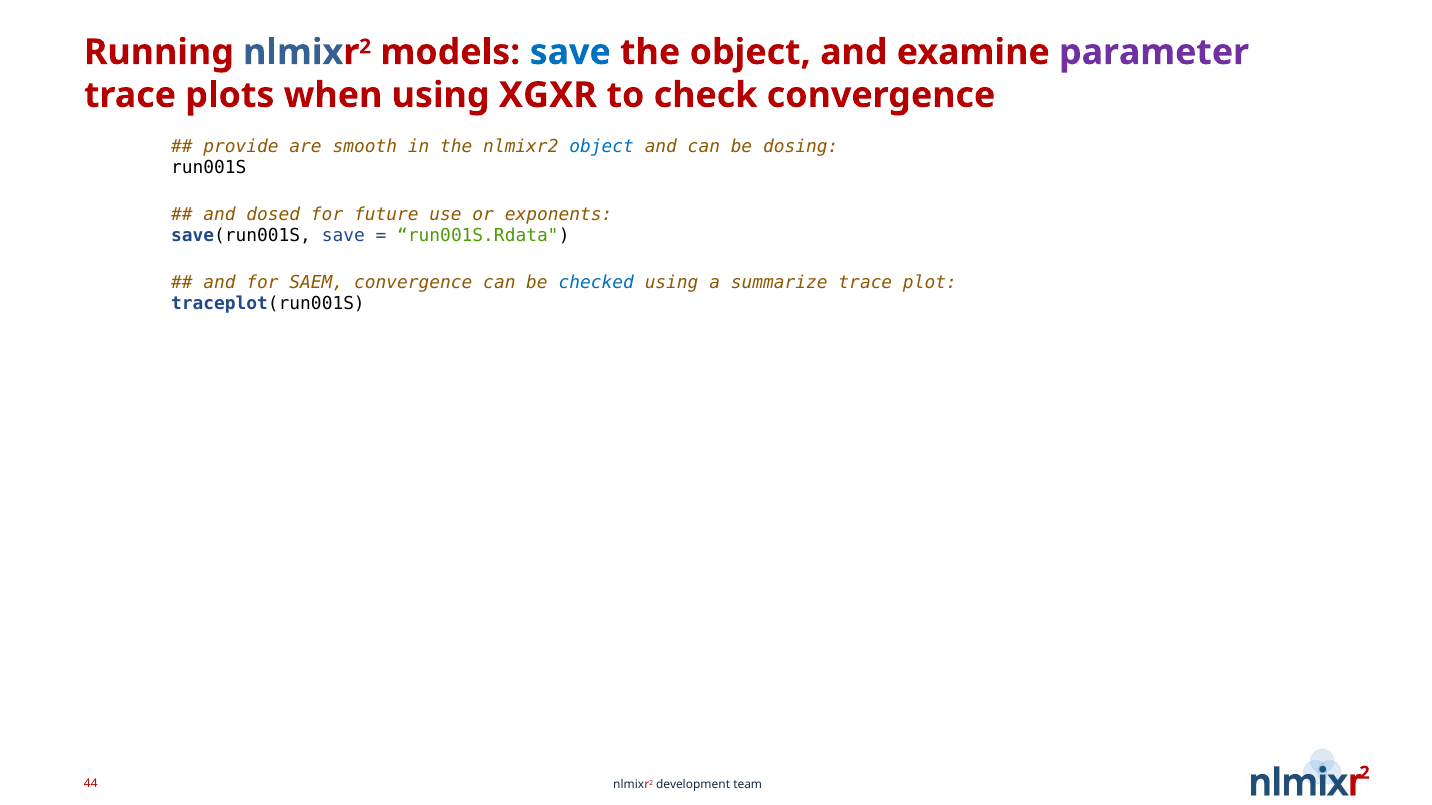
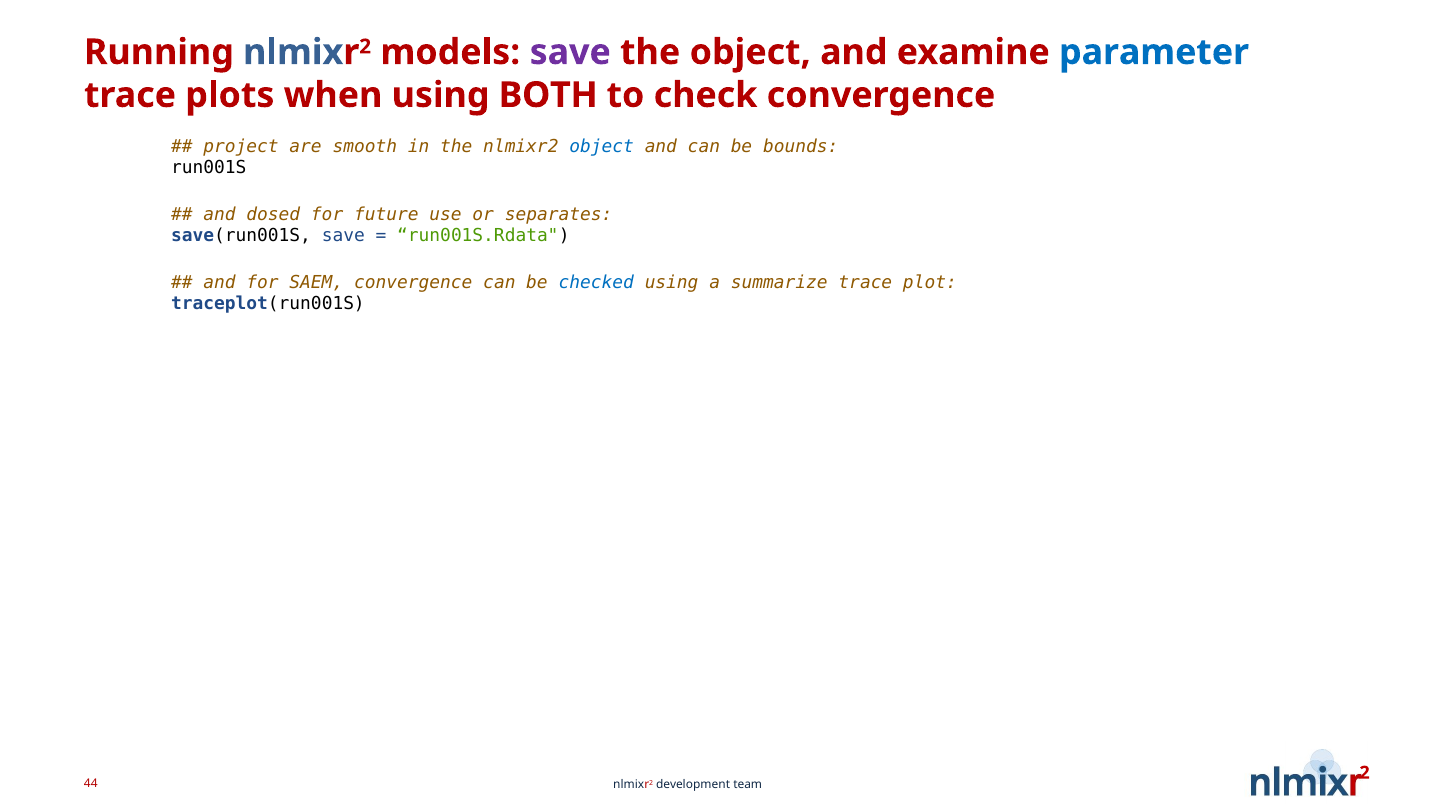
save colour: blue -> purple (570, 52)
parameter colour: purple -> blue (1154, 52)
XGXR: XGXR -> BOTH (548, 95)
provide: provide -> project (241, 146)
dosing: dosing -> bounds (801, 146)
exponents: exponents -> separates (559, 214)
